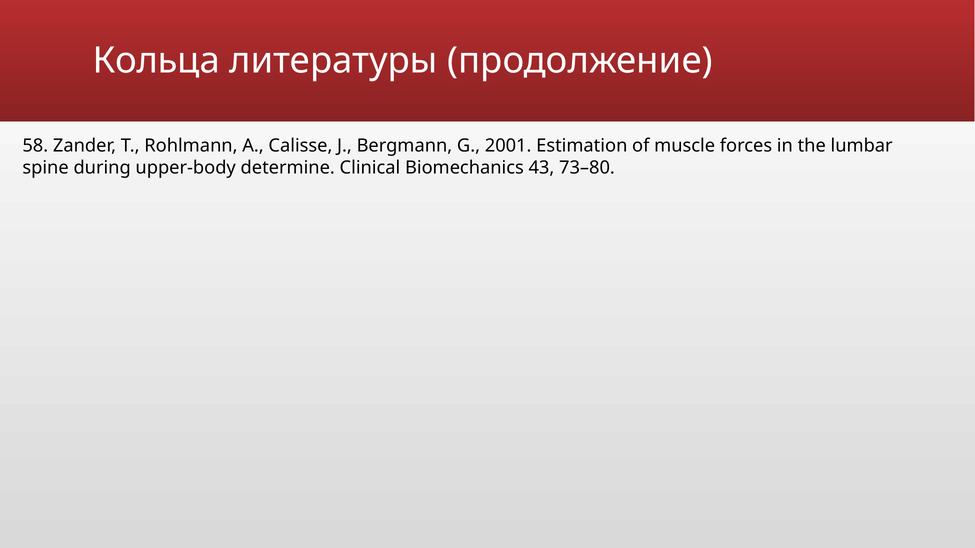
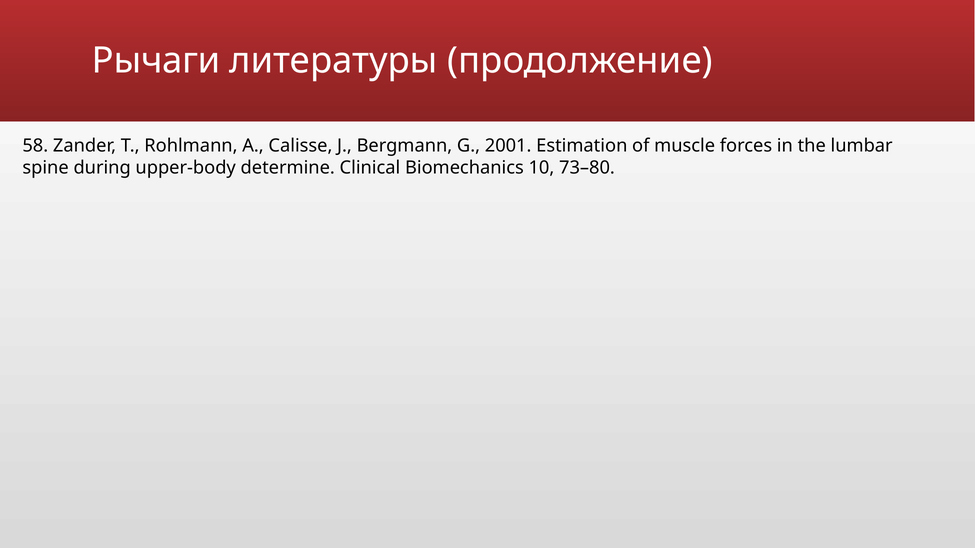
Кольца: Кольца -> Рычаги (156, 61)
43: 43 -> 10 (541, 168)
